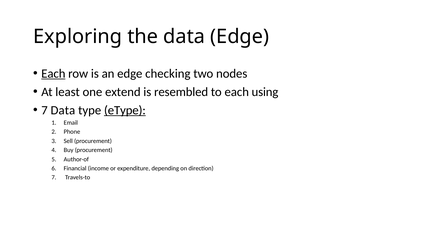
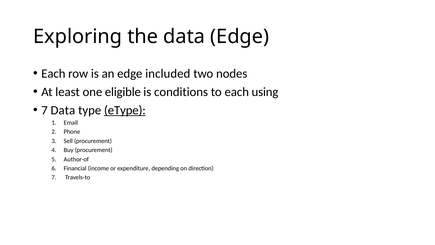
Each underline: present -> none (53, 74)
checking: checking -> included (168, 74)
extend: extend -> eligible (123, 92)
resembled: resembled -> conditions (181, 92)
